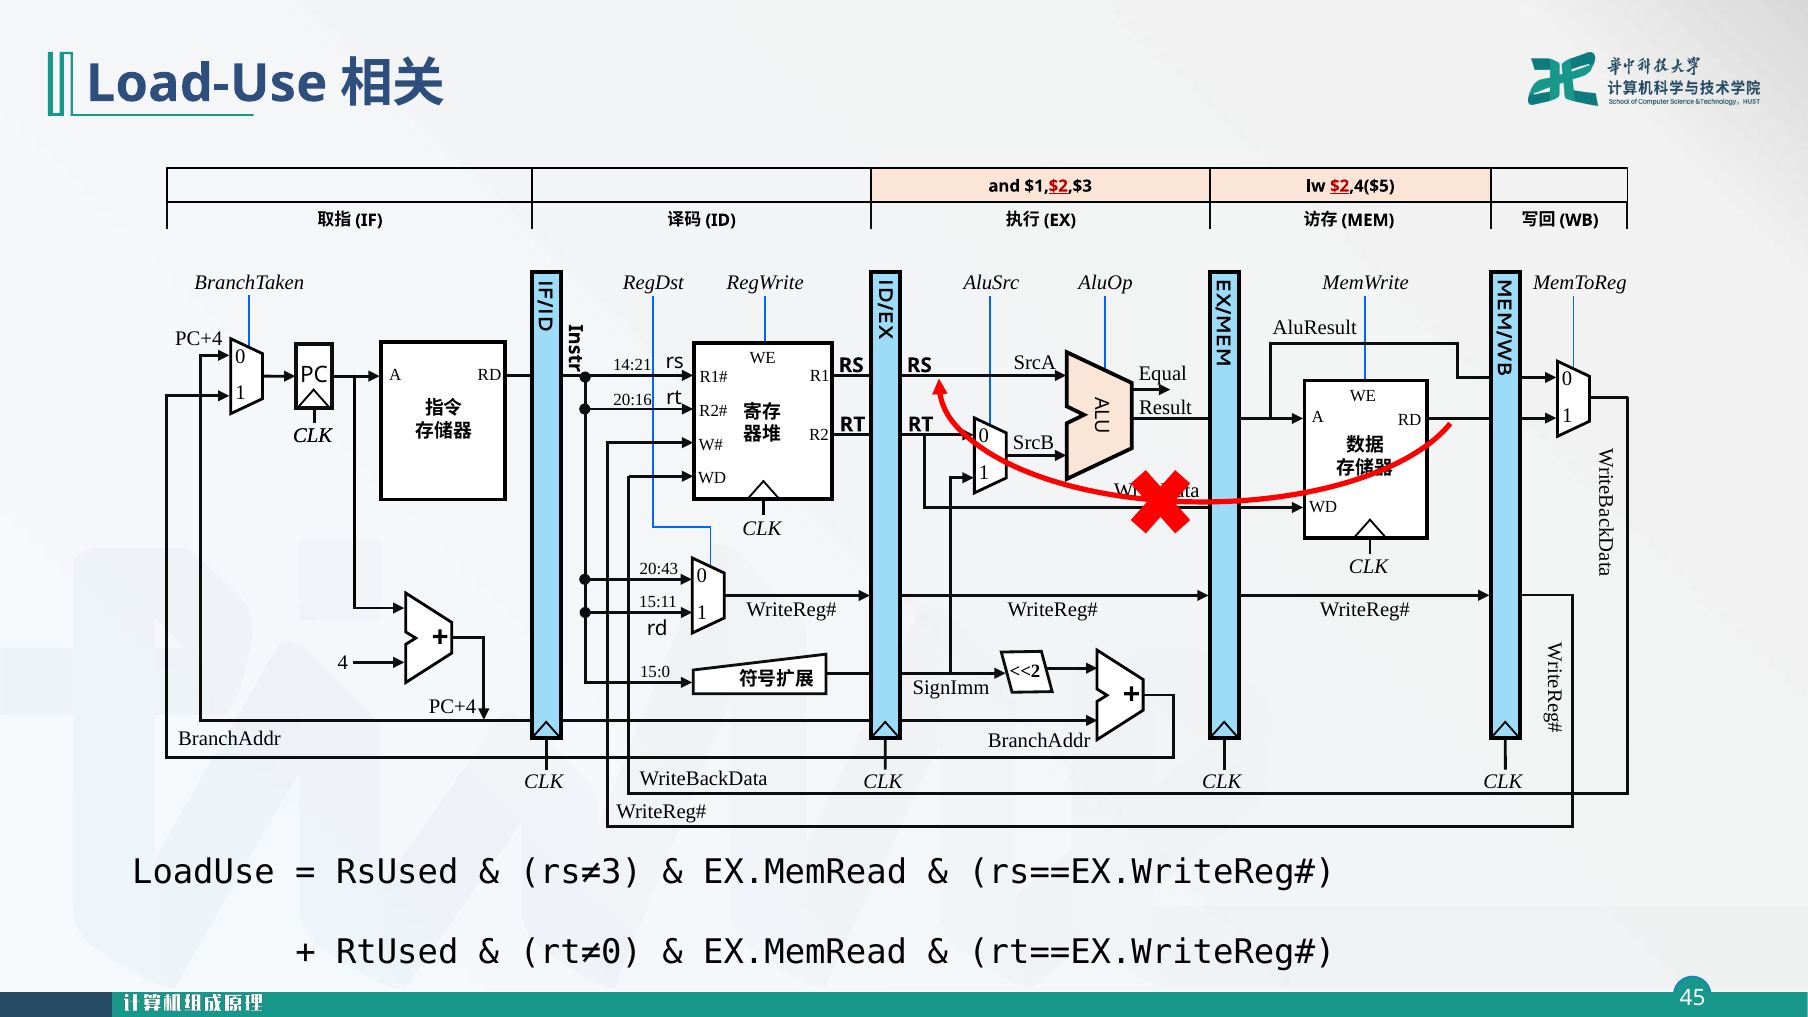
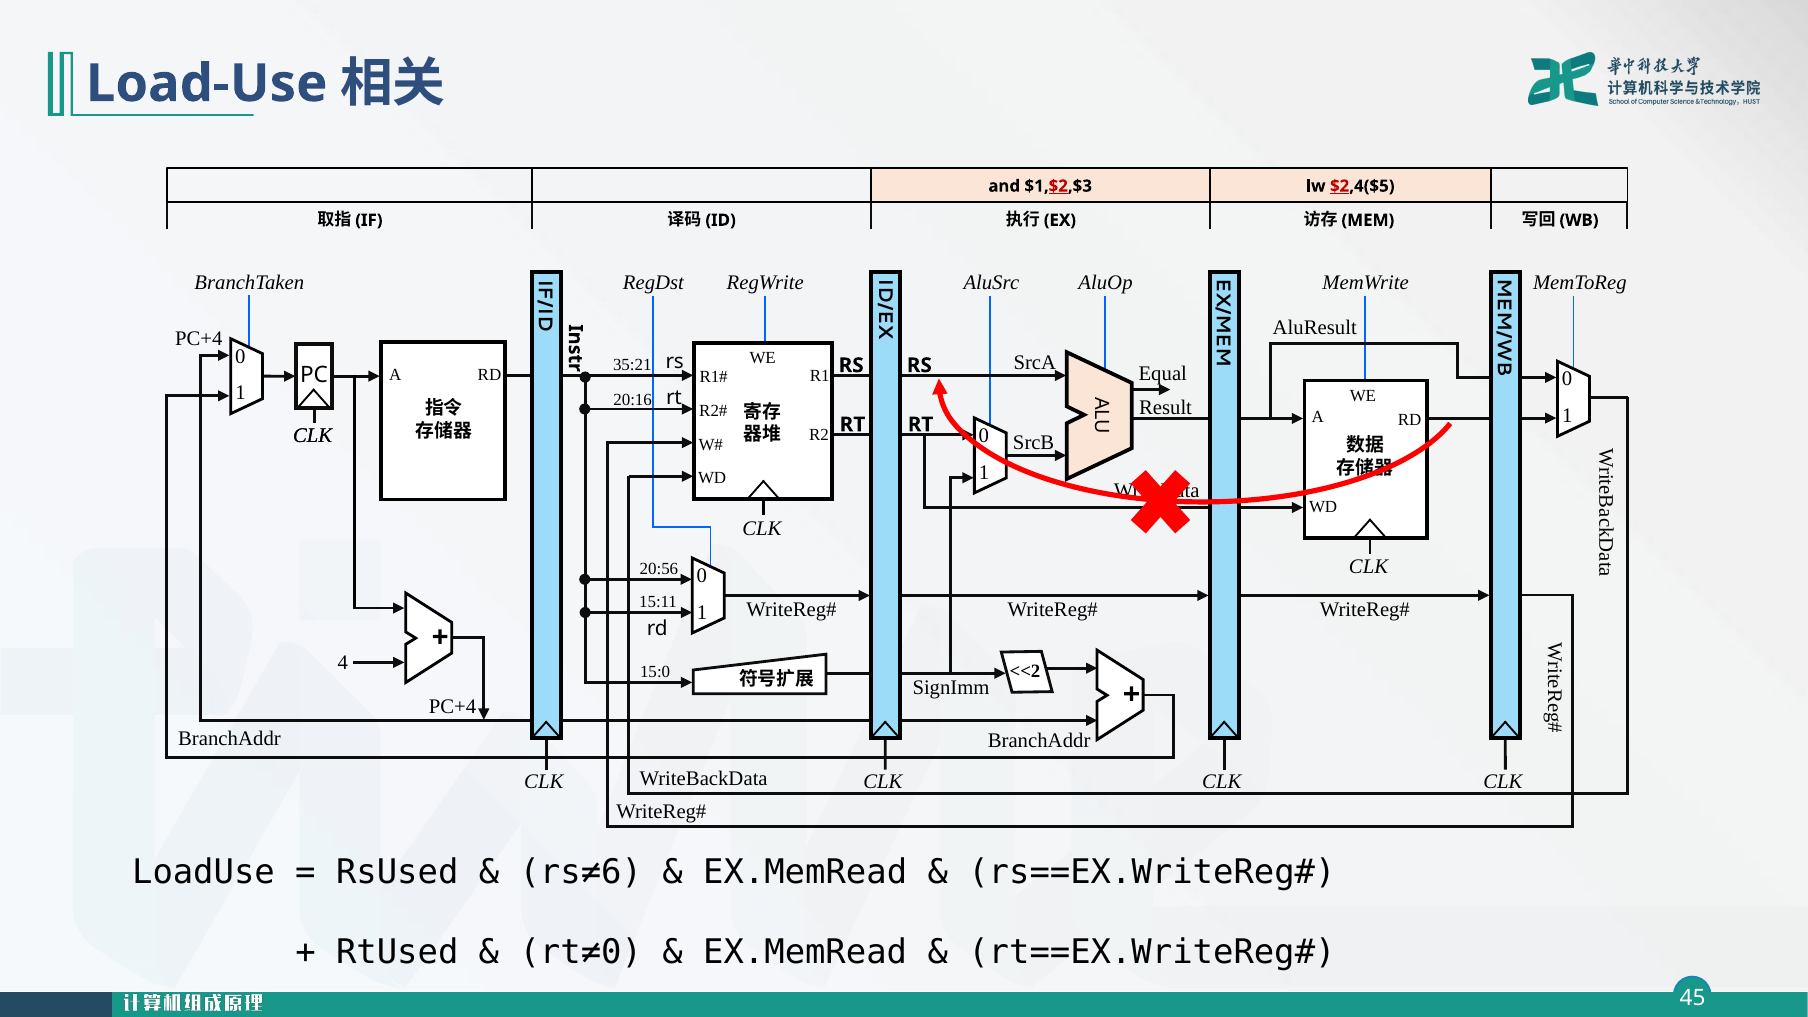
14:21: 14:21 -> 35:21 (632, 365)
20:43: 20:43 -> 20:56 (659, 569)
rs≠3: rs≠3 -> rs≠6 (581, 873)
